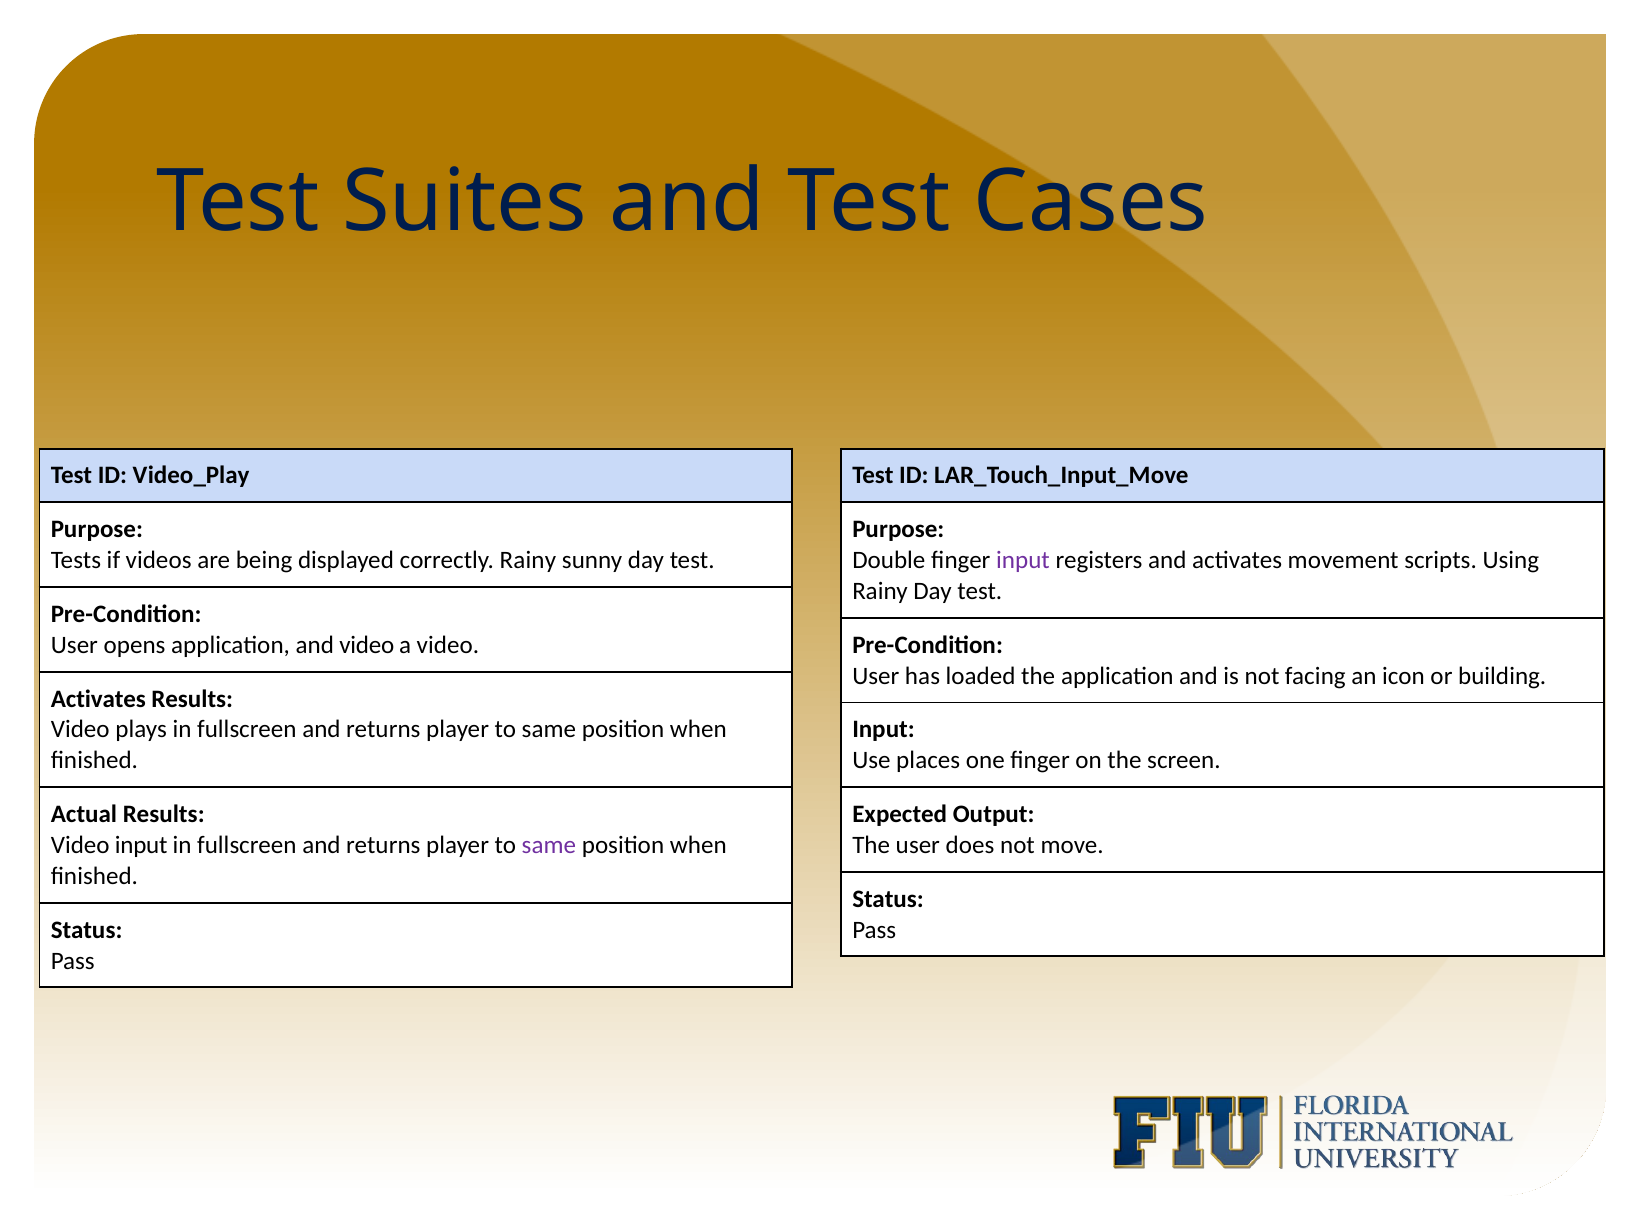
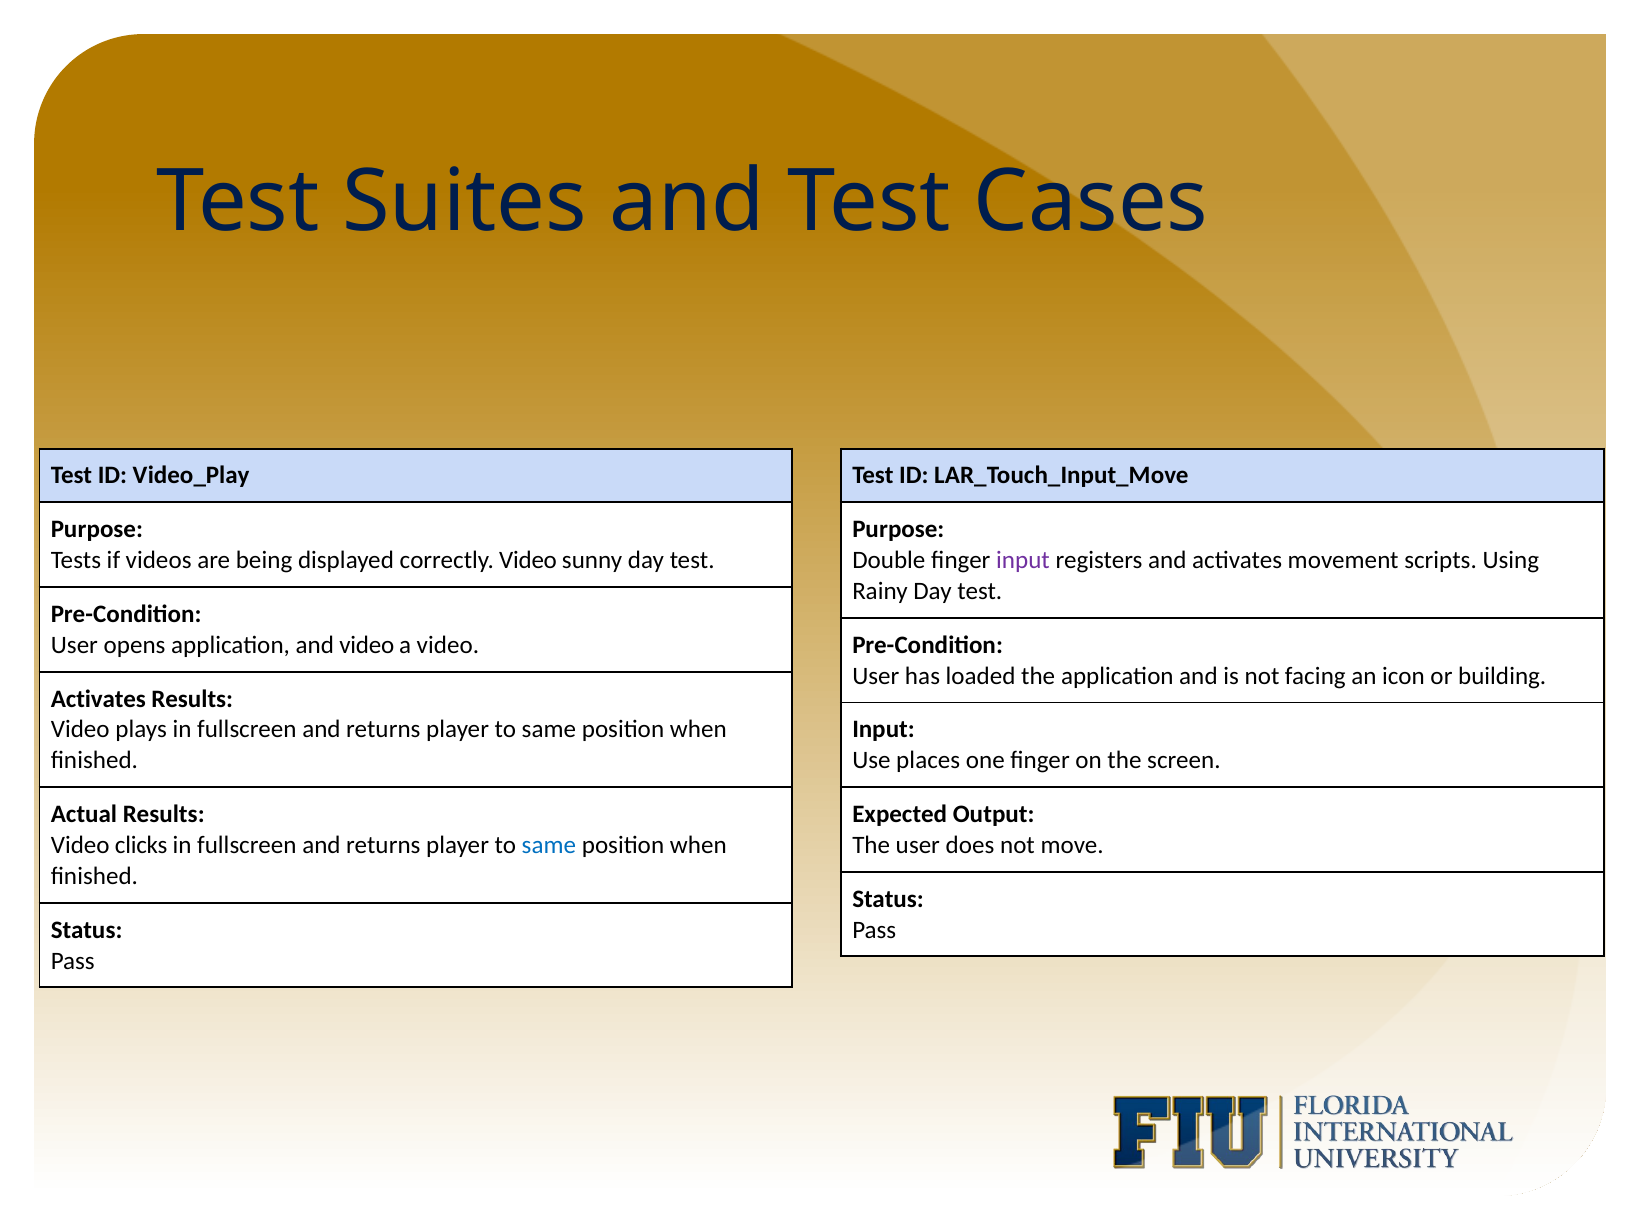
correctly Rainy: Rainy -> Video (528, 560)
Video input: input -> clicks (141, 845)
same colour: purple -> blue (549, 845)
